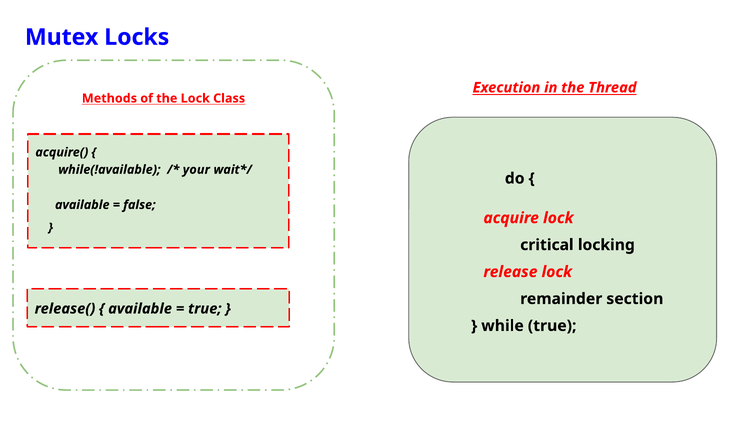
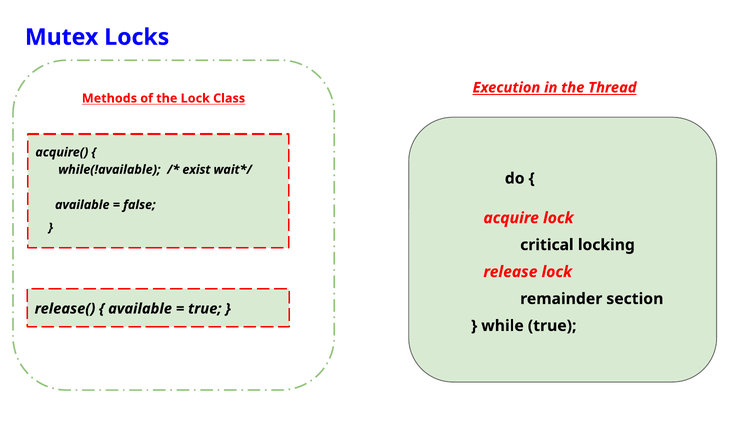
your: your -> exist (196, 170)
